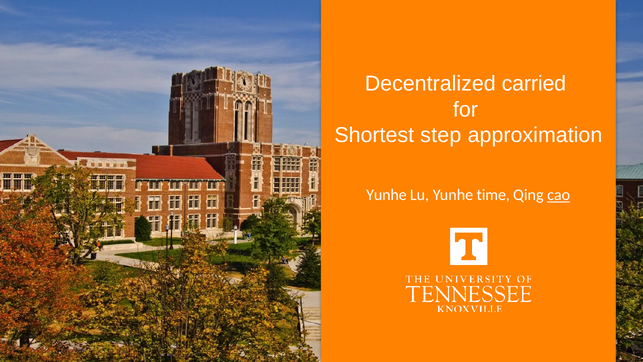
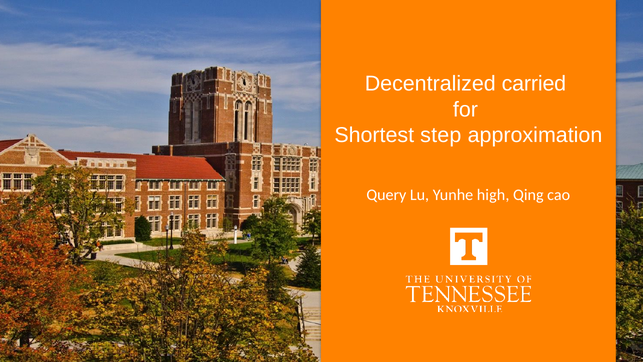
Yunhe: Yunhe -> Query (386, 195)
time: time -> high (493, 195)
cao underline: present -> none (559, 195)
